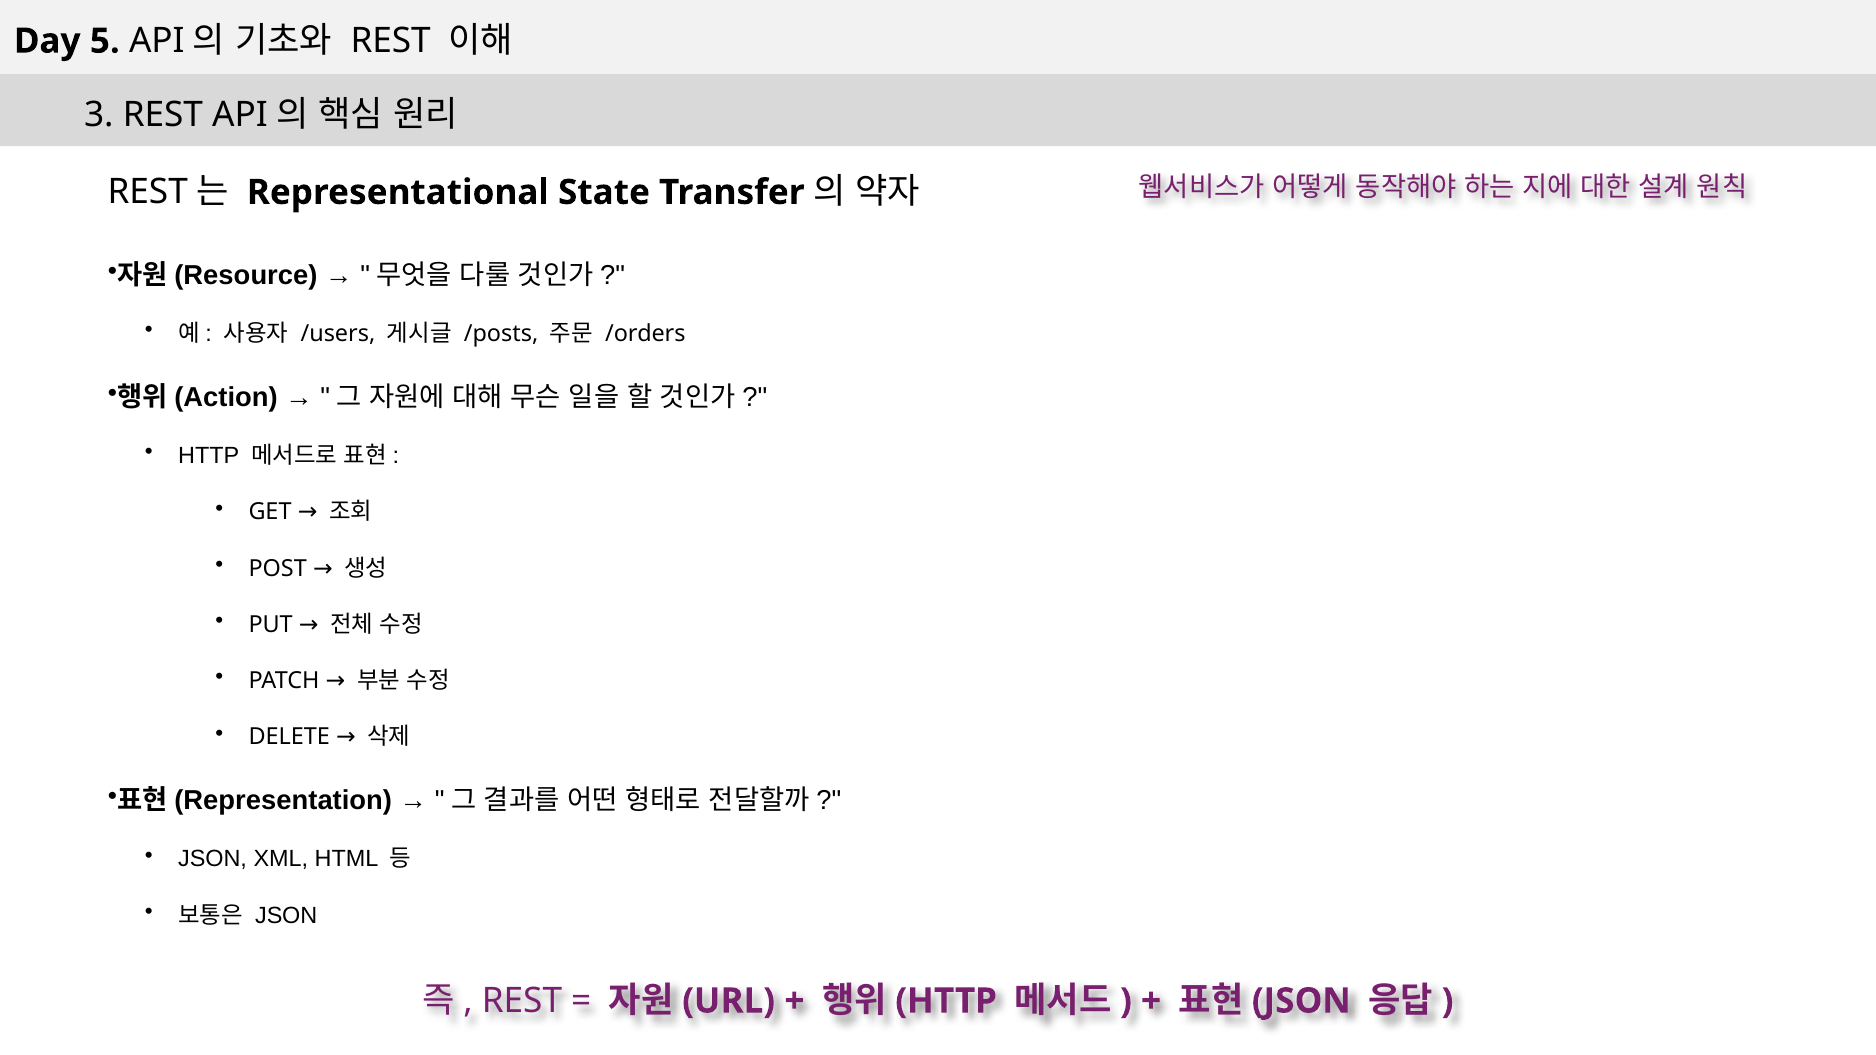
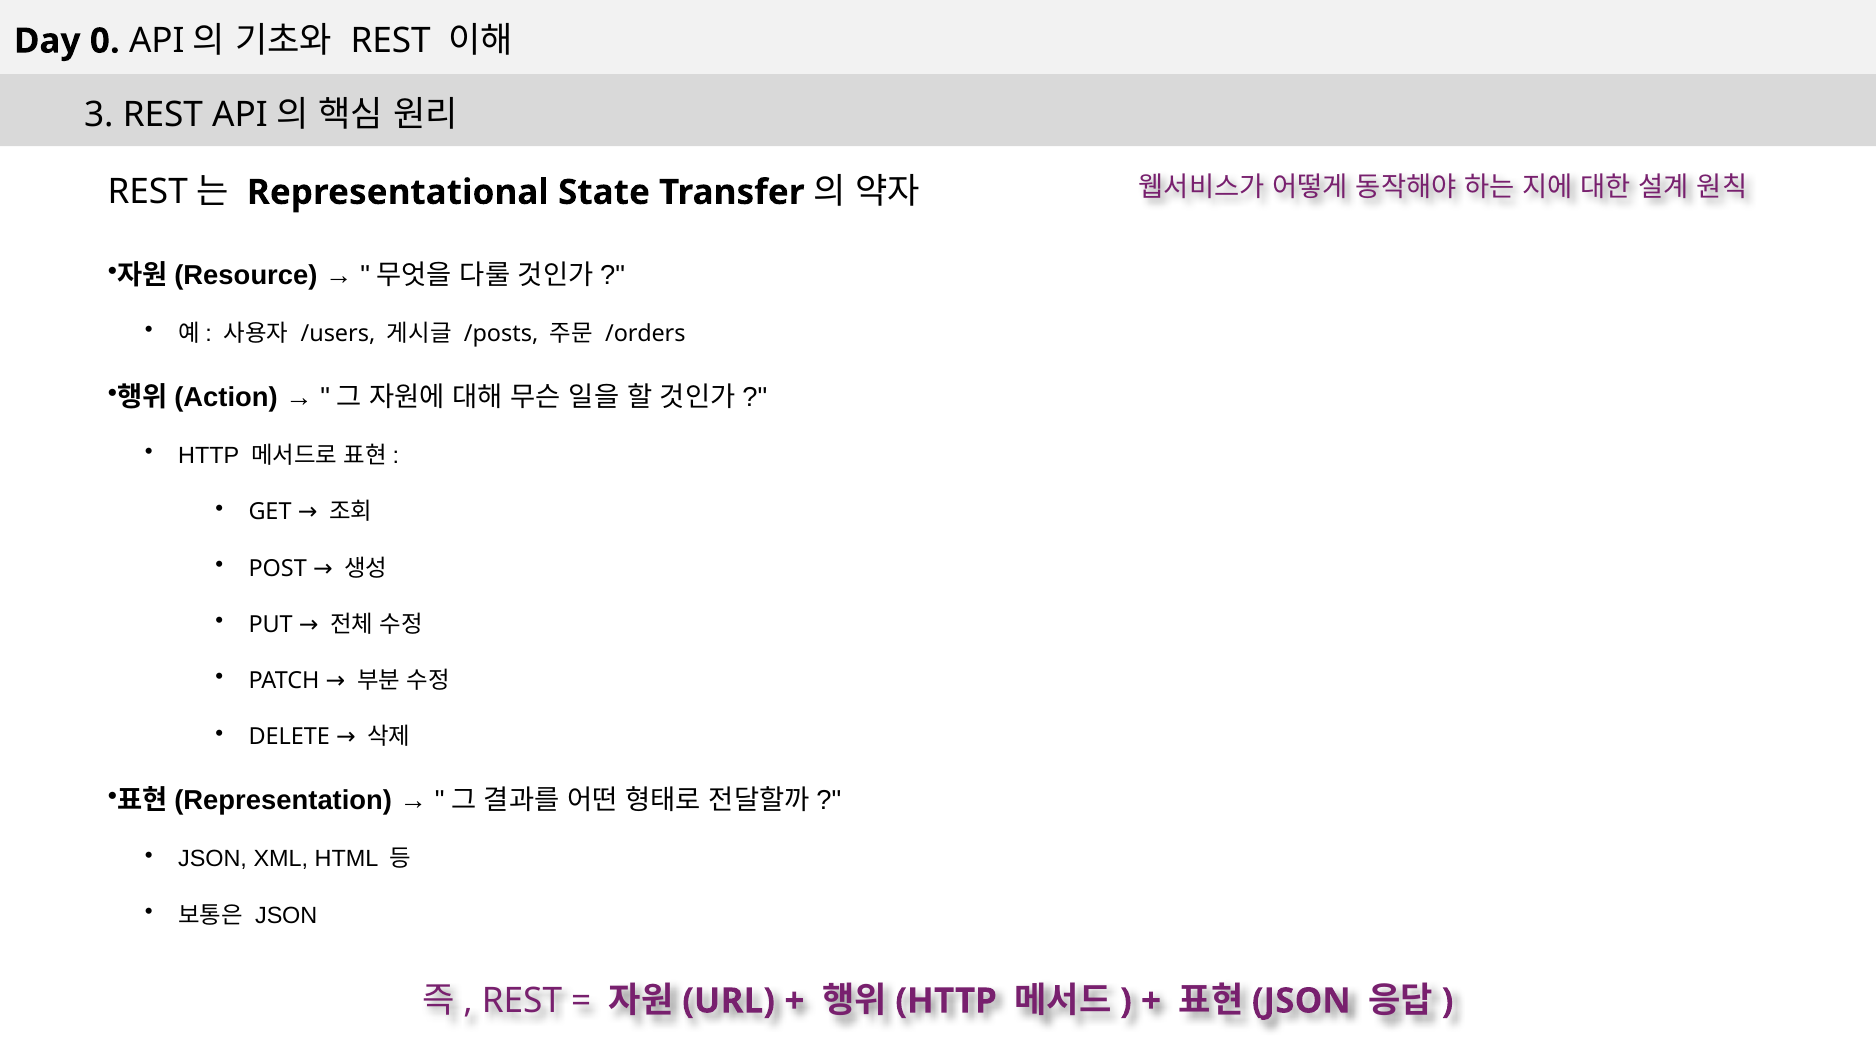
5: 5 -> 0 (105, 41)
